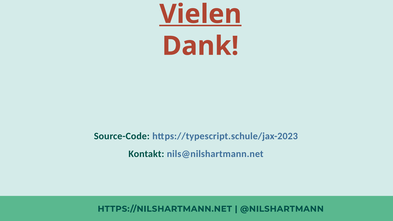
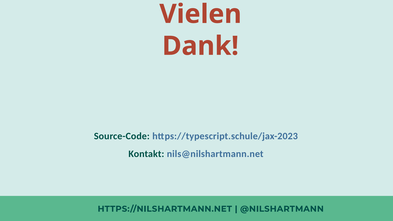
Vielen underline: present -> none (200, 14)
